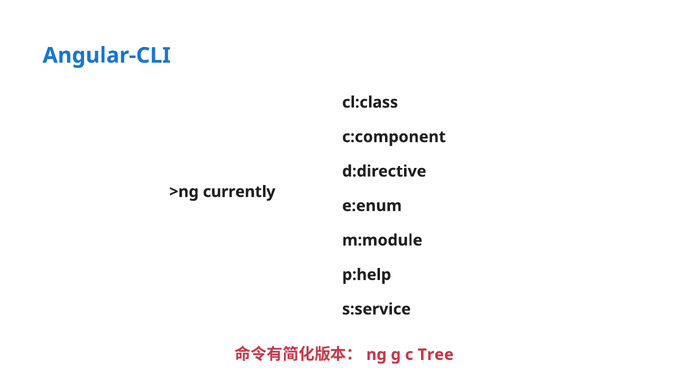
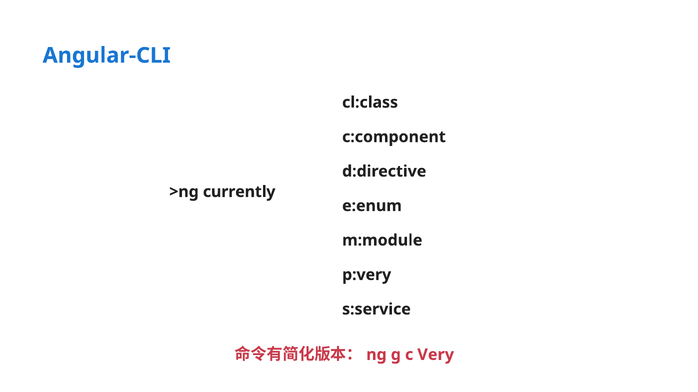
p:help: p:help -> p:very (367, 275)
Tree: Tree -> Very (436, 355)
